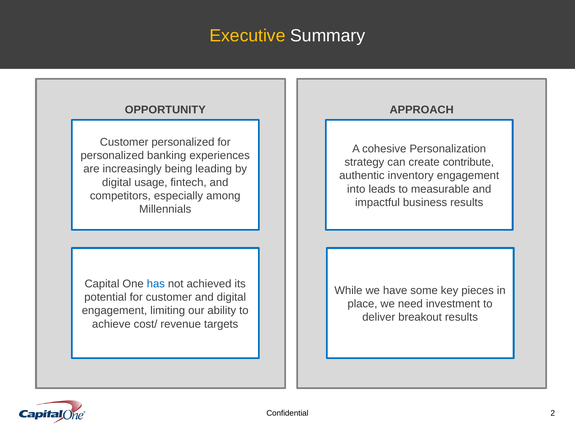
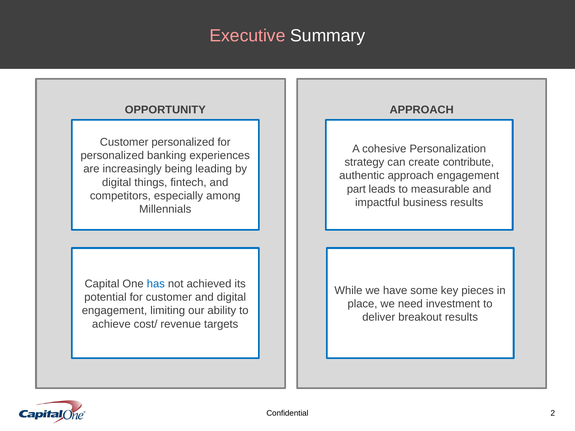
Executive colour: yellow -> pink (247, 36)
authentic inventory: inventory -> approach (411, 176)
usage: usage -> things (151, 182)
into: into -> part (356, 189)
